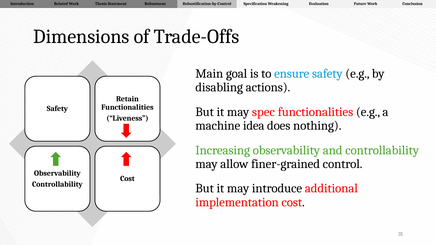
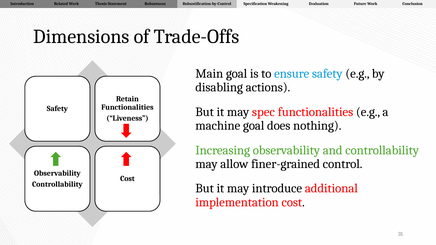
machine idea: idea -> goal (254, 126)
